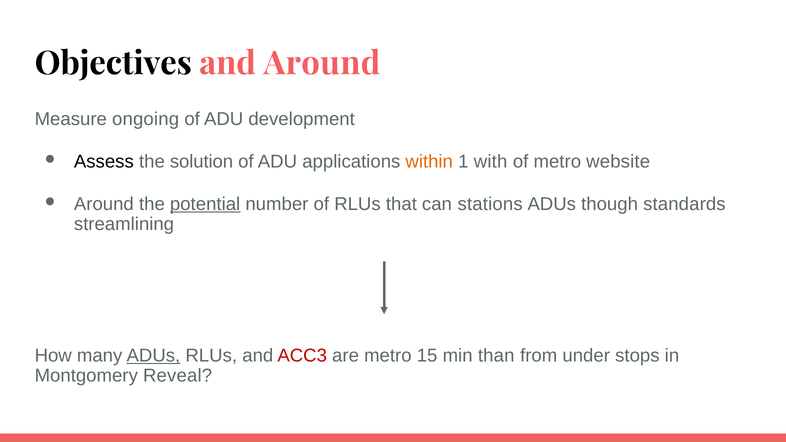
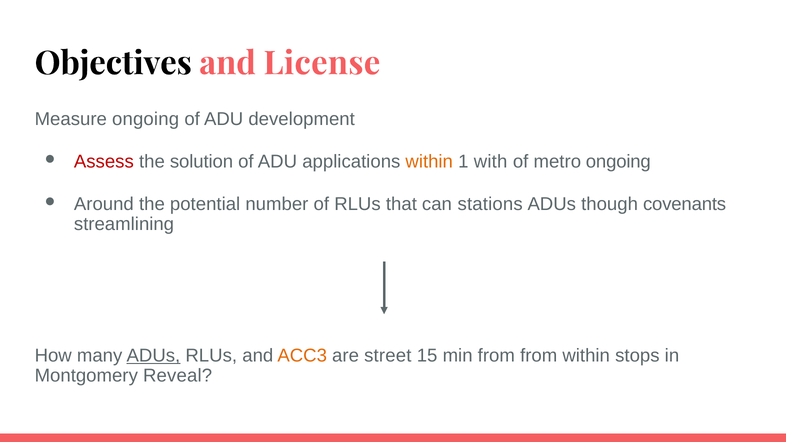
and Around: Around -> License (322, 63)
Assess colour: black -> red (104, 162)
metro website: website -> ongoing (618, 162)
potential underline: present -> none (205, 204)
standards: standards -> covenants (685, 204)
ACC3 colour: red -> orange (302, 356)
are metro: metro -> street (388, 356)
min than: than -> from (496, 356)
from under: under -> within (586, 356)
